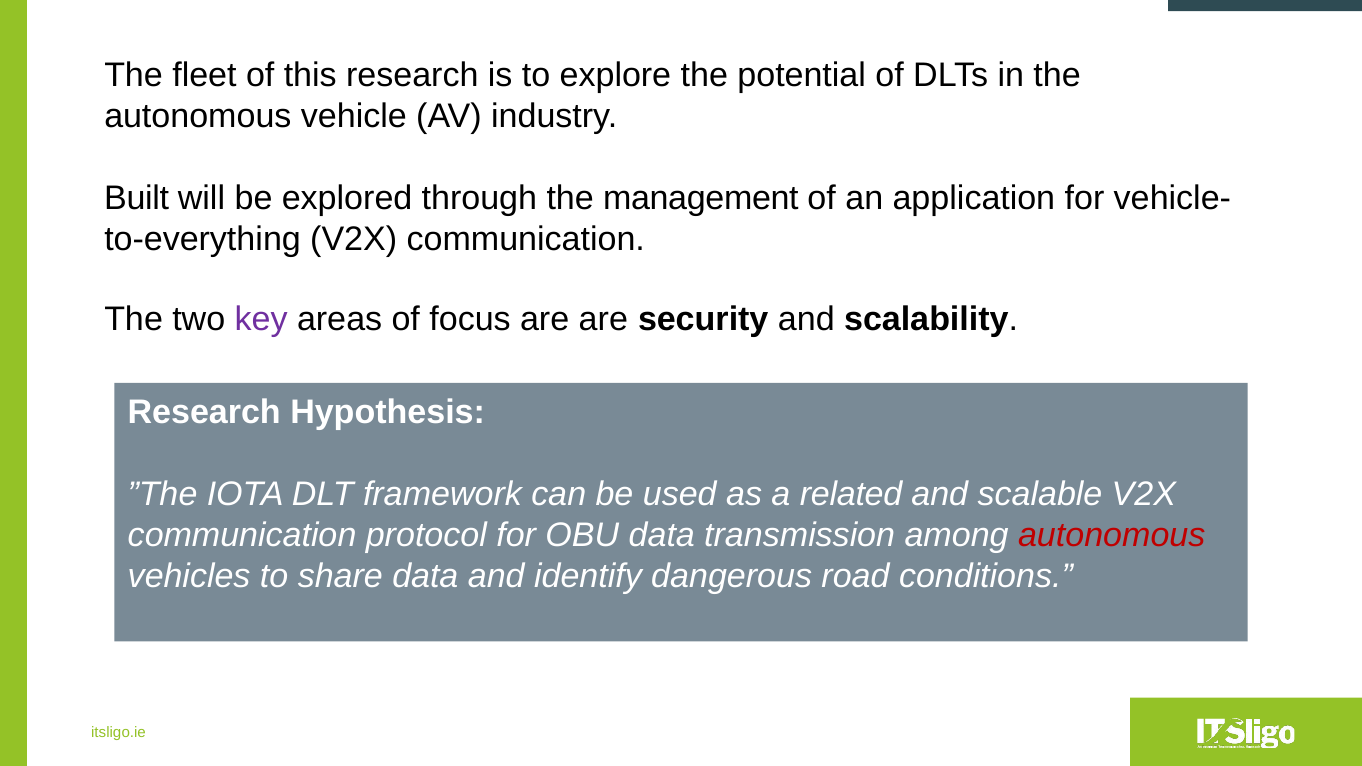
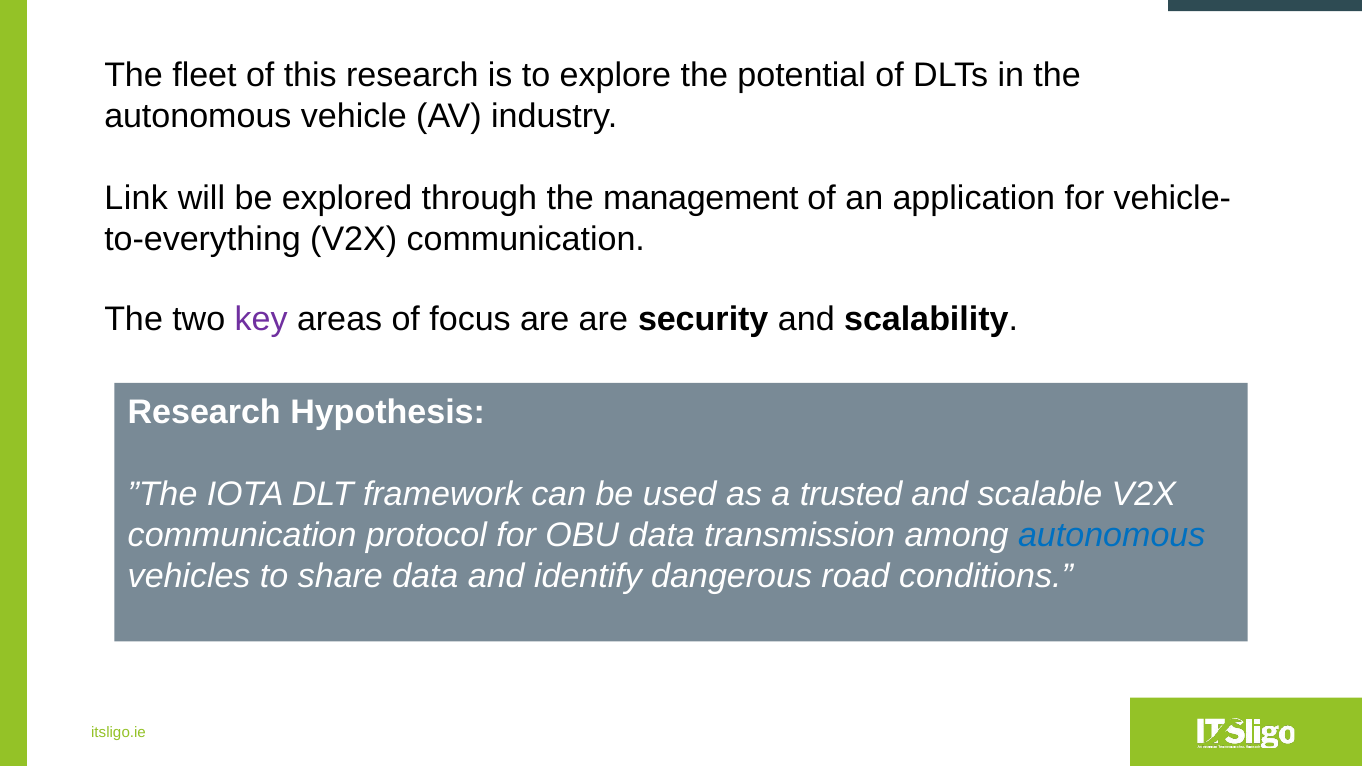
Built: Built -> Link (136, 198)
related: related -> trusted (851, 494)
autonomous colour: red -> blue (1112, 535)
